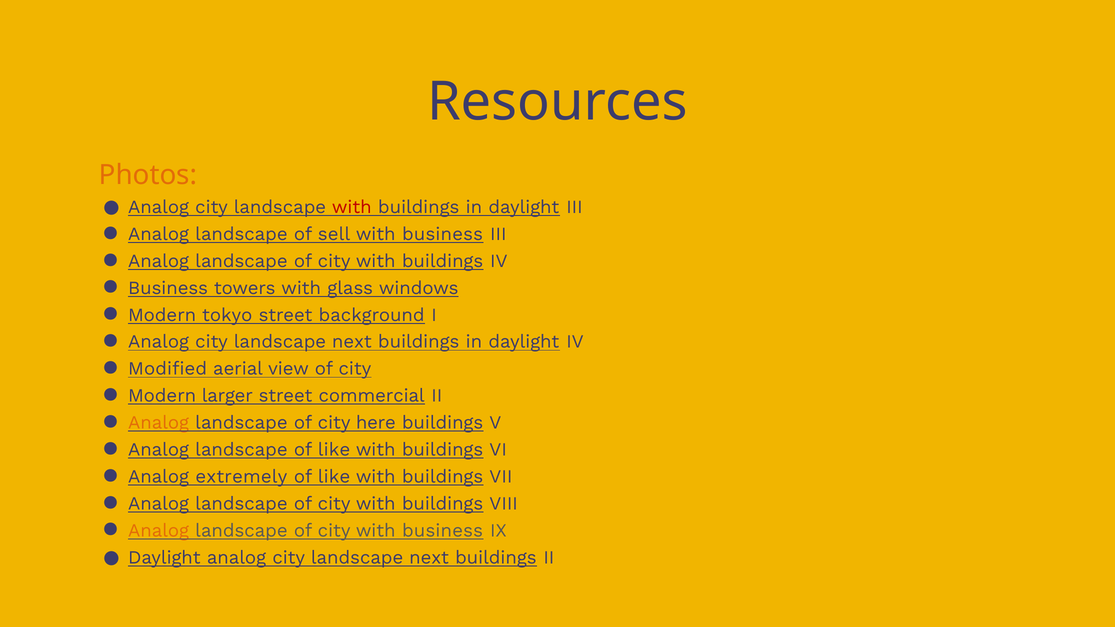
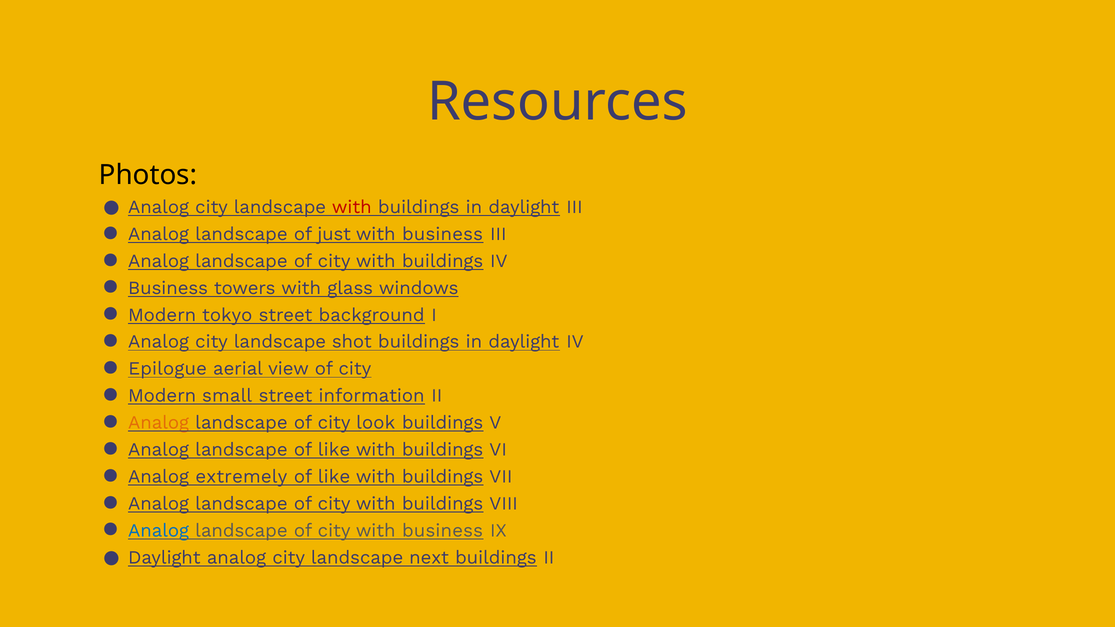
Photos colour: orange -> black (148, 175)
sell: sell -> just (334, 234)
next: next -> shot (352, 342)
Modified: Modified -> Epilogue (168, 369)
larger: larger -> small (227, 396)
commercial: commercial -> information (372, 396)
here: here -> look (376, 423)
Analog colour: orange -> blue (159, 531)
